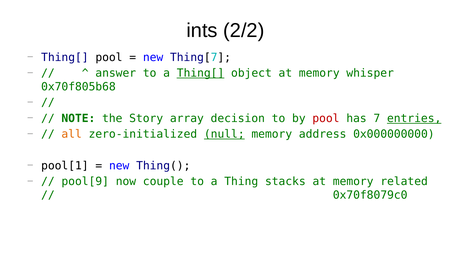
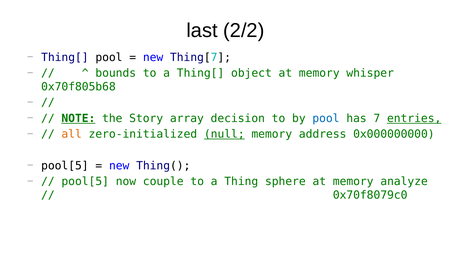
ints: ints -> last (202, 30)
answer: answer -> bounds (116, 73)
Thing[ underline: present -> none (201, 73)
NOTE underline: none -> present (78, 118)
pool colour: red -> blue (326, 118)
pool[1: pool[1 -> pool[5 (65, 166)
pool[9: pool[9 -> pool[5 (85, 181)
stacks: stacks -> sphere (285, 181)
related: related -> analyze (404, 181)
